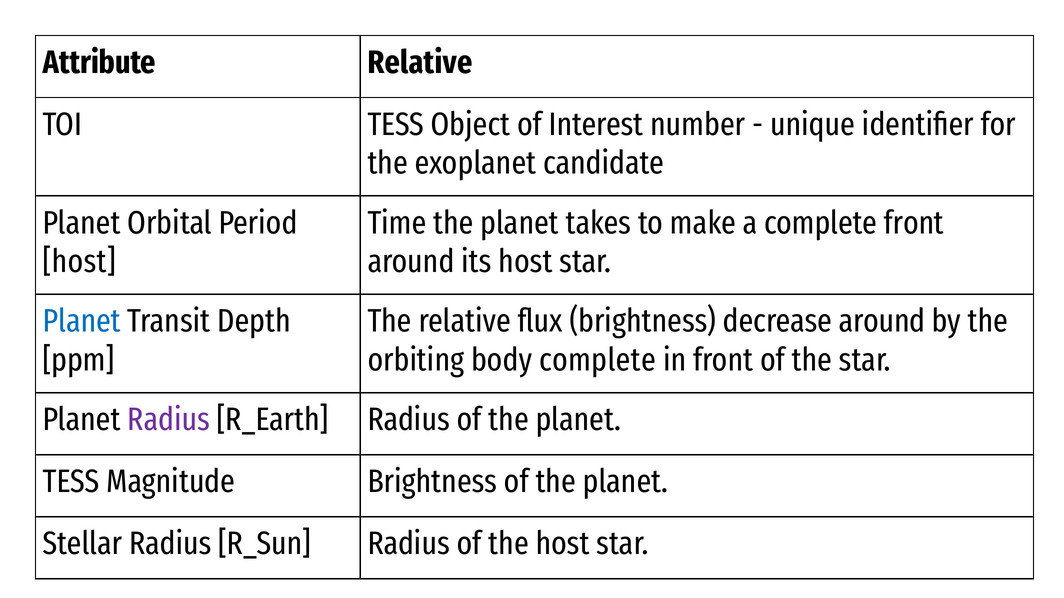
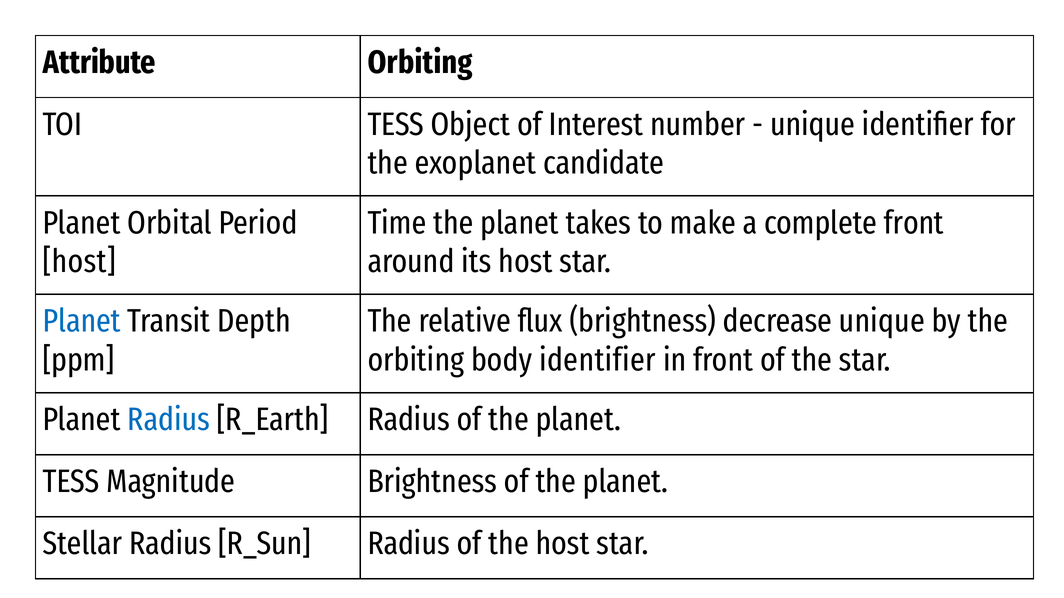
Attribute Relative: Relative -> Orbiting (420, 62)
decrease around: around -> unique (882, 322)
body complete: complete -> identifier (597, 360)
Radius colour: purple -> blue (169, 420)
